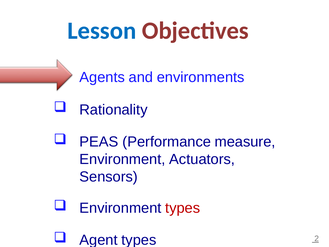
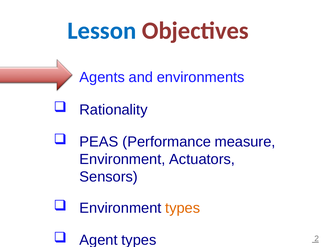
types colour: red -> orange (183, 208)
